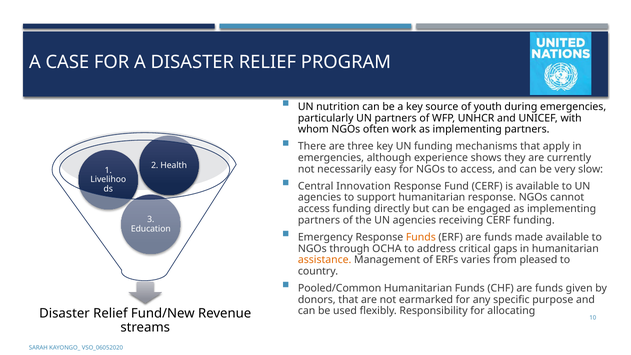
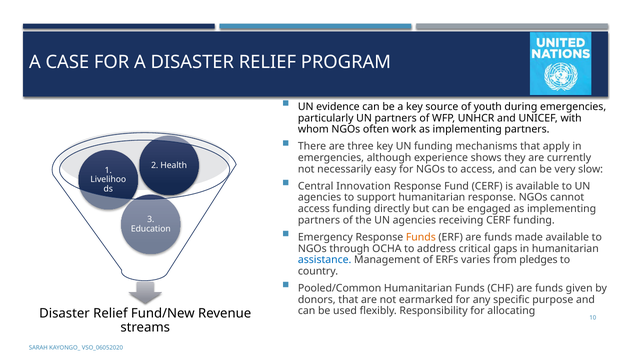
nutrition: nutrition -> evidence (338, 107)
assistance colour: orange -> blue (325, 260)
pleased: pleased -> pledges (538, 260)
